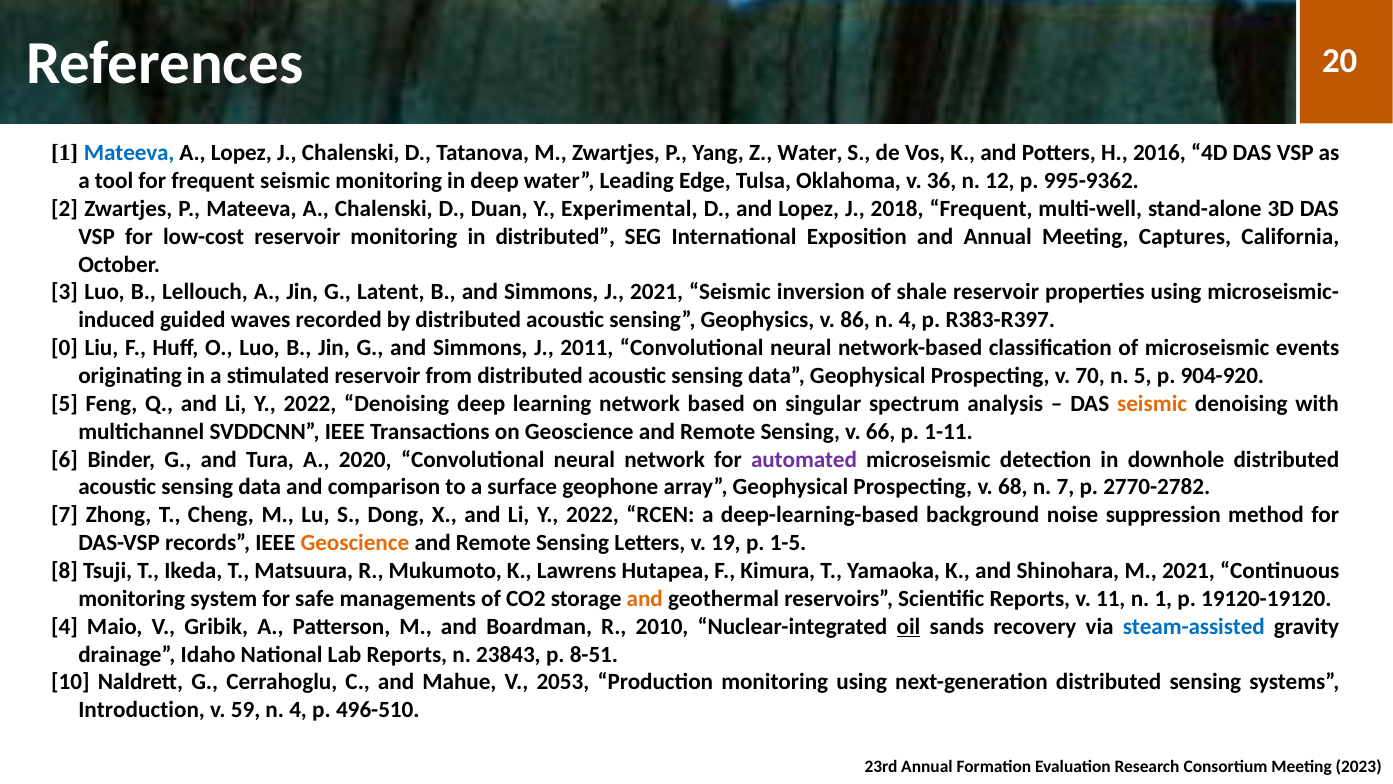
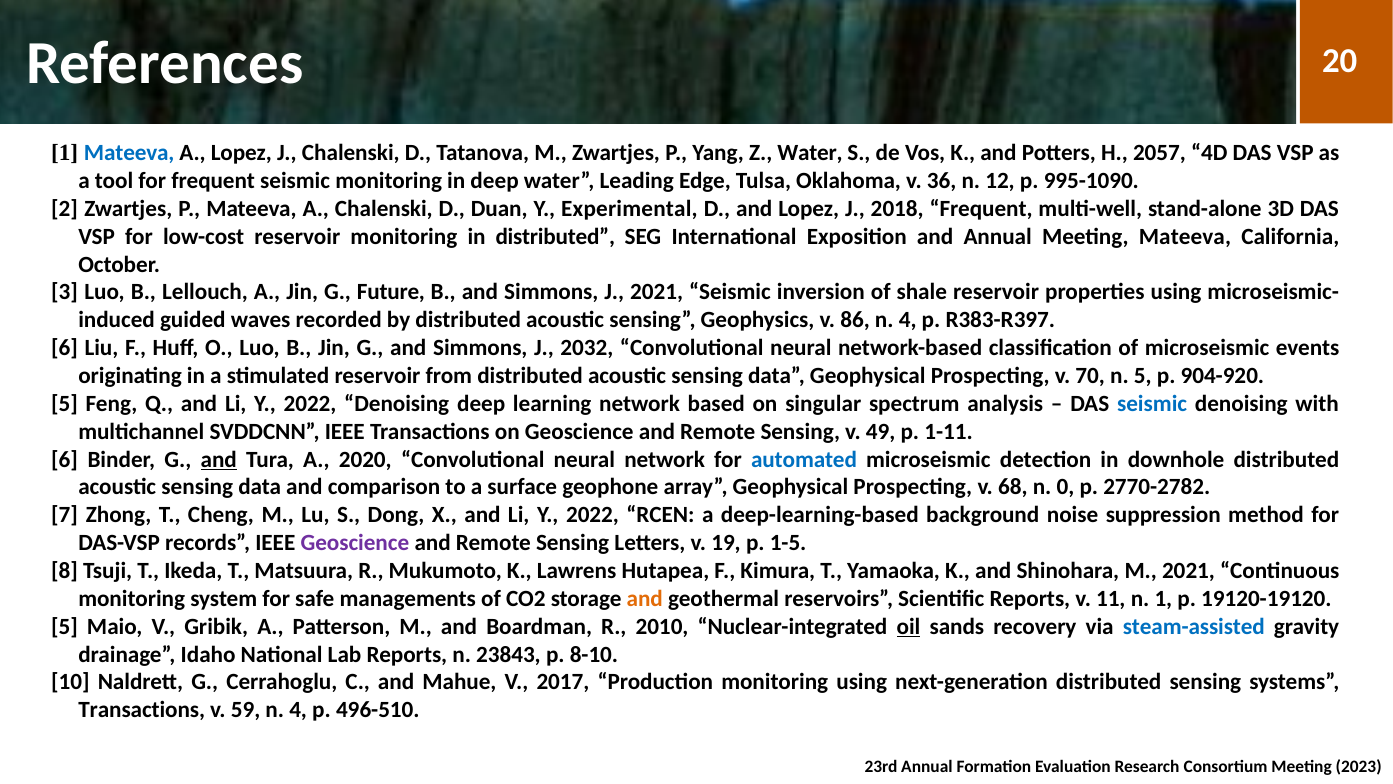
2016: 2016 -> 2057 (1159, 153)
995-9362: 995-9362 -> 995-1090 (1091, 181)
Meeting Captures: Captures -> Mateeva (1185, 236)
Latent: Latent -> Future (391, 292)
0: 0 -> 6 (65, 348)
2011: 2011 -> 2032 (587, 348)
seismic colour: orange -> blue (1152, 403)
66: 66 -> 49 (881, 431)
and underline: none -> present (219, 459)
automated colour: purple -> blue (804, 459)
n 7: 7 -> 0 (1065, 487)
Geoscience colour: orange -> purple (355, 543)
4: 4 -> 5 (65, 626)
8-51: 8-51 -> 8-10 (594, 654)
2053: 2053 -> 2017 (563, 682)
Introduction: Introduction -> Transactions (142, 710)
